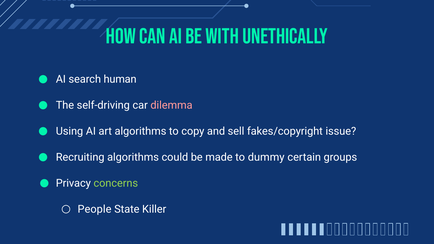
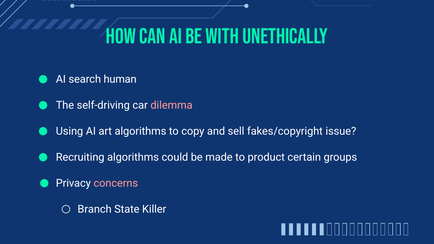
dummy: dummy -> product (266, 157)
concerns colour: light green -> pink (116, 183)
People: People -> Branch (95, 209)
